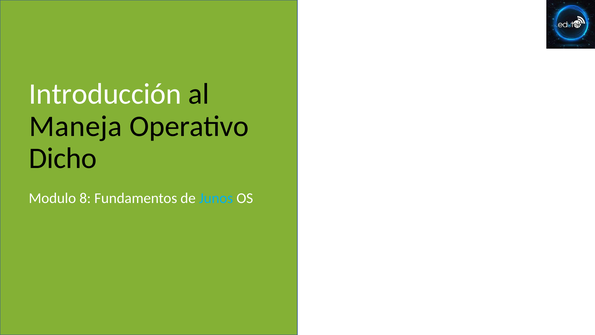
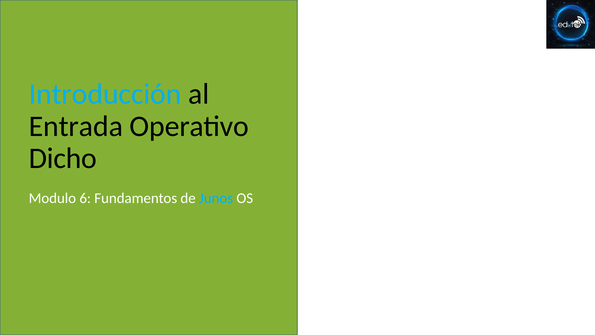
Introducción colour: white -> light blue (105, 94)
Maneja: Maneja -> Entrada (76, 126)
8: 8 -> 6 (85, 198)
